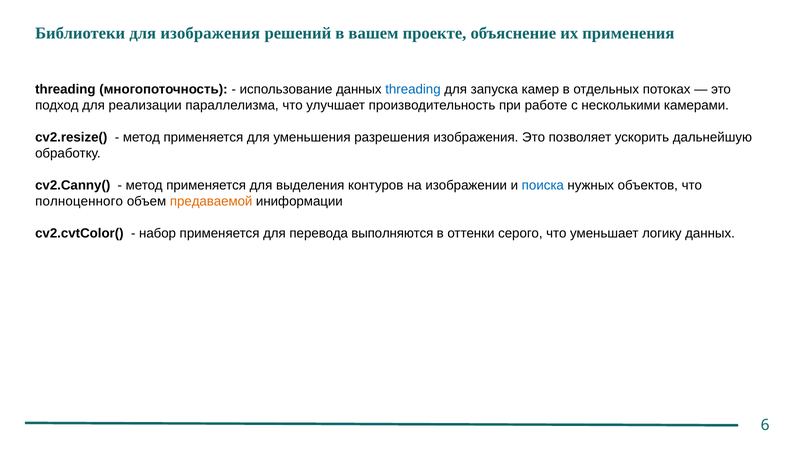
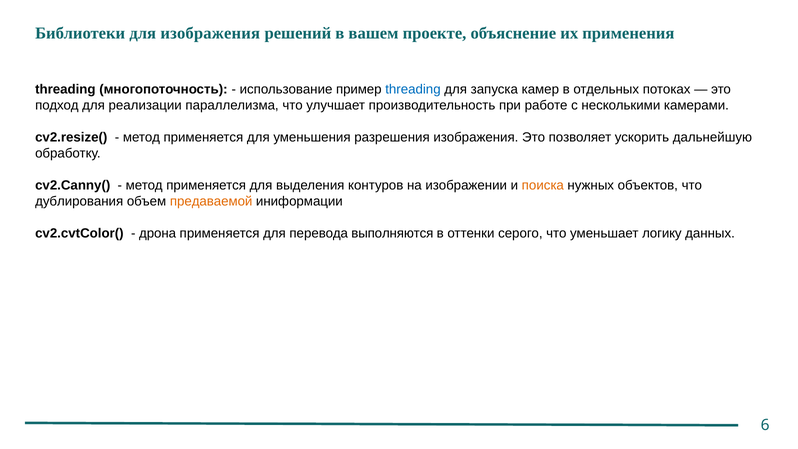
использование данных: данных -> пример (359, 90)
поиска colour: blue -> orange (543, 185)
полноценного: полноценного -> дублирования (79, 201)
набор: набор -> дрона (158, 233)
